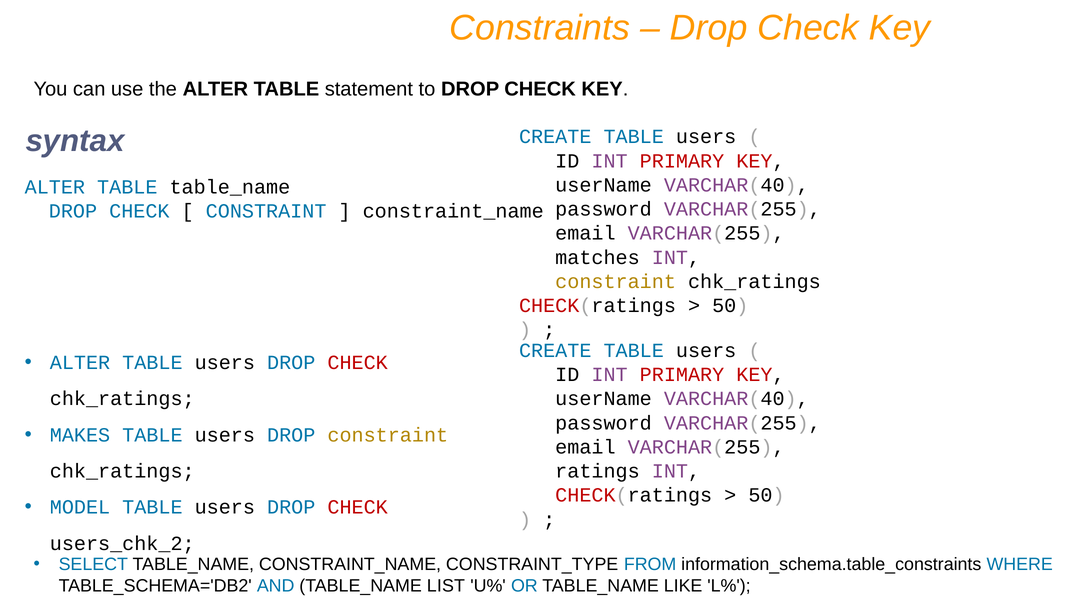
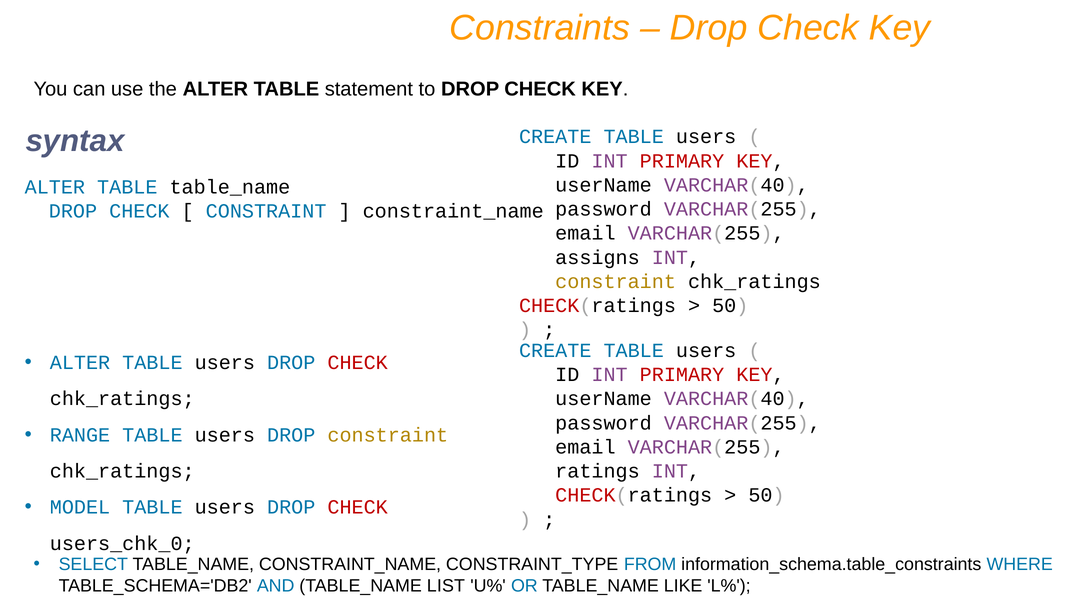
matches: matches -> assigns (597, 258)
MAKES: MAKES -> RANGE (80, 435)
users_chk_2: users_chk_2 -> users_chk_0 (122, 544)
